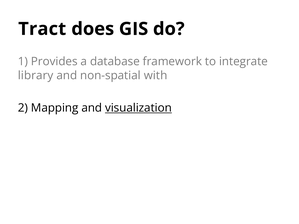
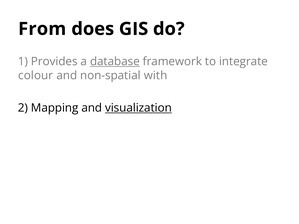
Tract: Tract -> From (42, 29)
database underline: none -> present (115, 62)
library: library -> colour (36, 76)
